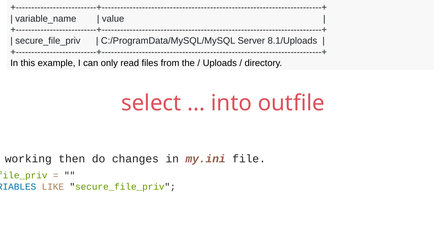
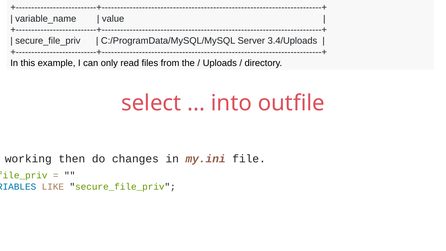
8.1/Uploads: 8.1/Uploads -> 3.4/Uploads (292, 41)
